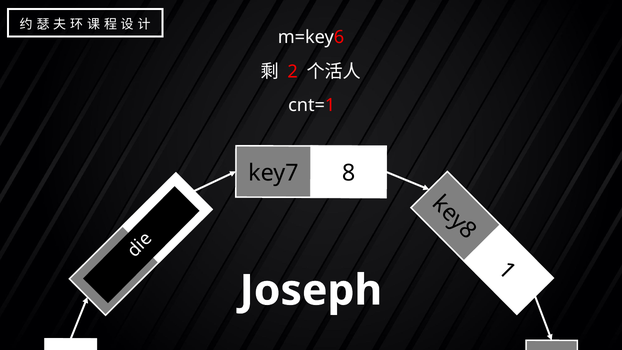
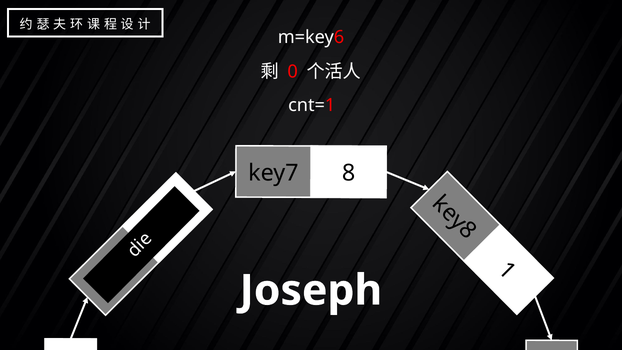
2: 2 -> 0 (293, 72)
